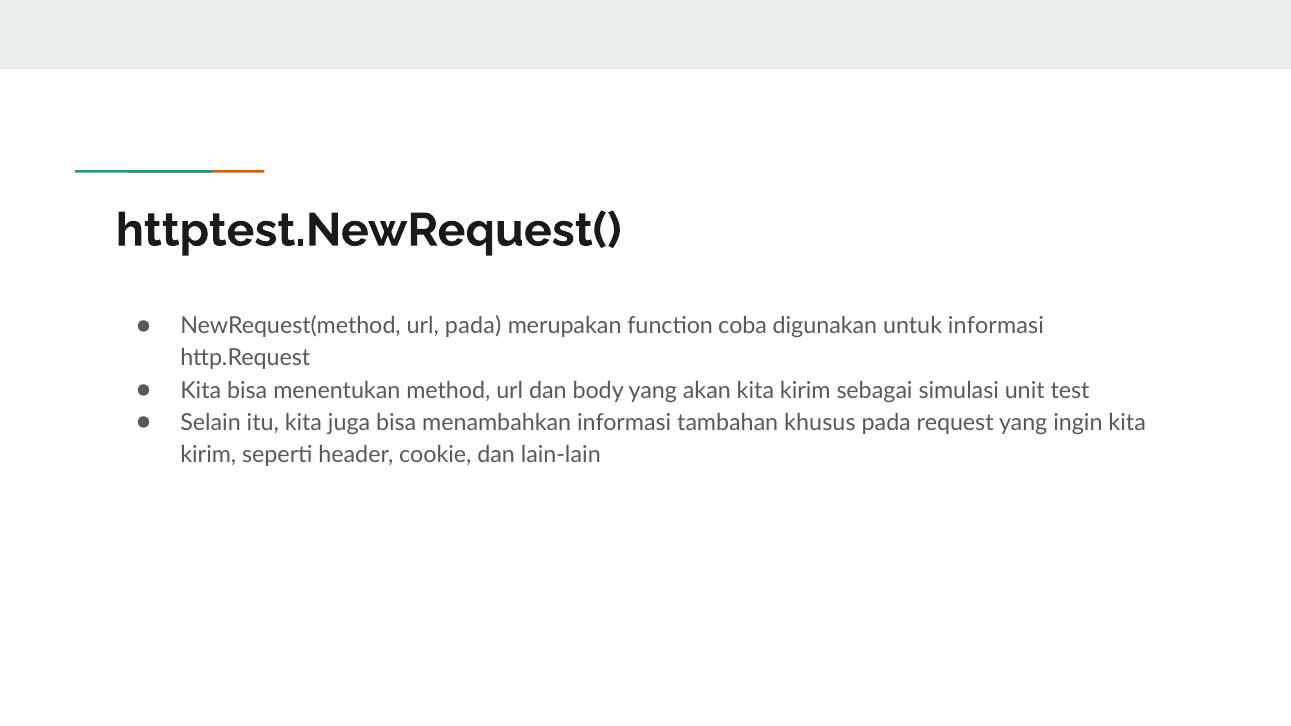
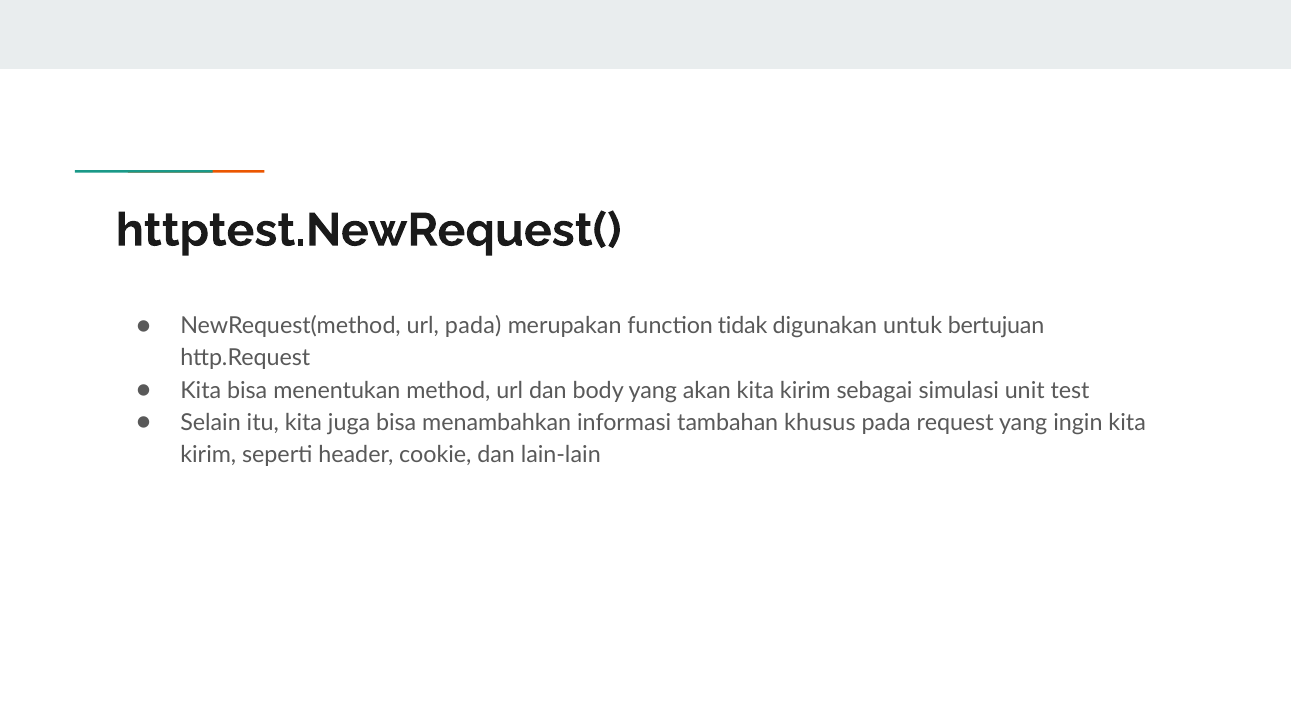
coba: coba -> tidak (743, 326)
untuk informasi: informasi -> bertujuan (996, 326)
